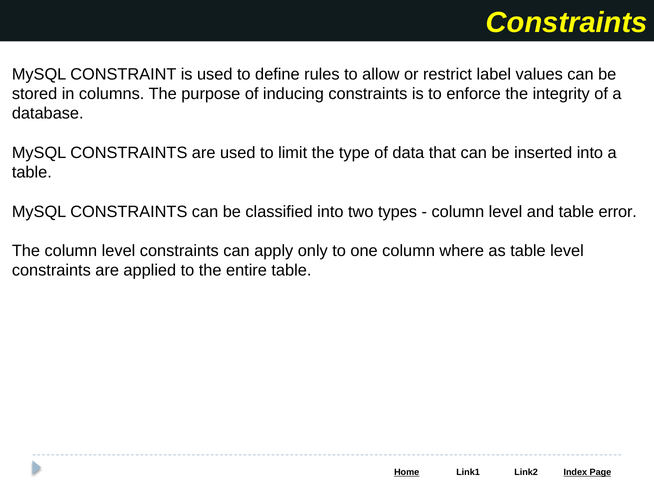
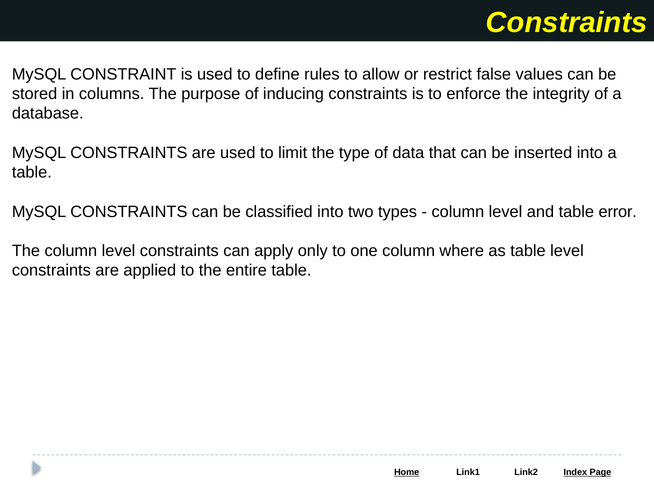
label: label -> false (494, 74)
